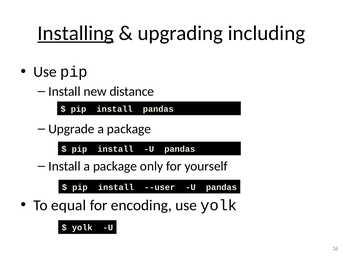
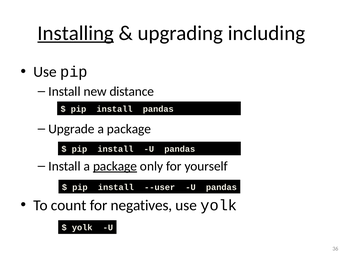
package underline: none -> present (115, 166)
equal: equal -> count (69, 205)
encoding: encoding -> negatives (141, 205)
